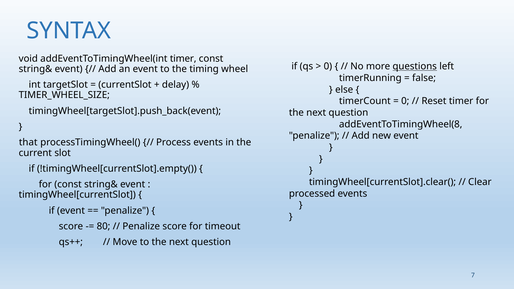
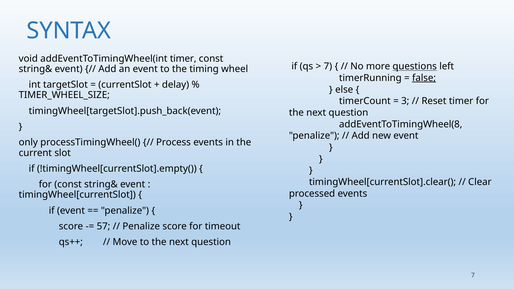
0: 0 -> 7 (328, 66)
false underline: none -> present (424, 78)
0: 0 -> 3 (405, 101)
that: that -> only (28, 142)
80: 80 -> 57 (103, 226)
